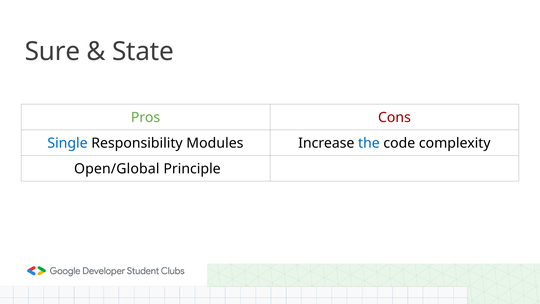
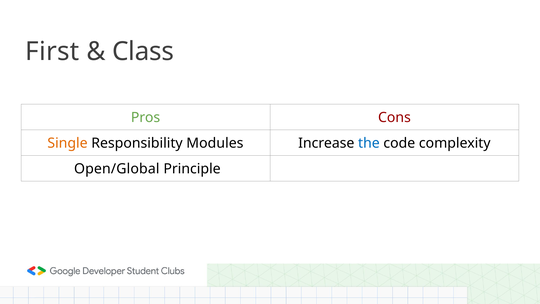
Sure: Sure -> First (52, 51)
State: State -> Class (143, 51)
Single colour: blue -> orange (68, 143)
